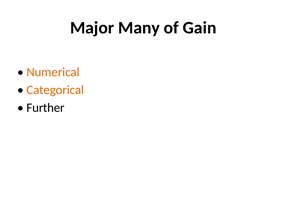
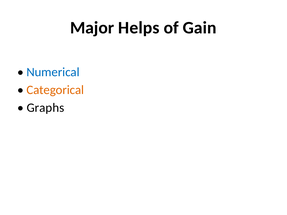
Many: Many -> Helps (139, 28)
Numerical colour: orange -> blue (53, 72)
Further: Further -> Graphs (45, 108)
